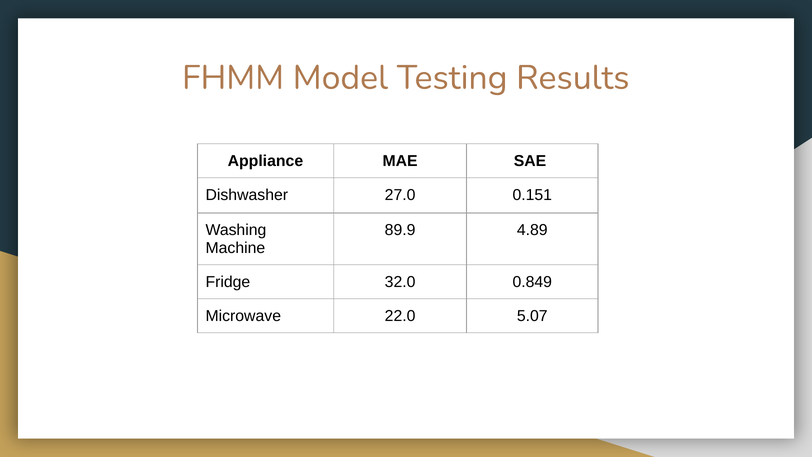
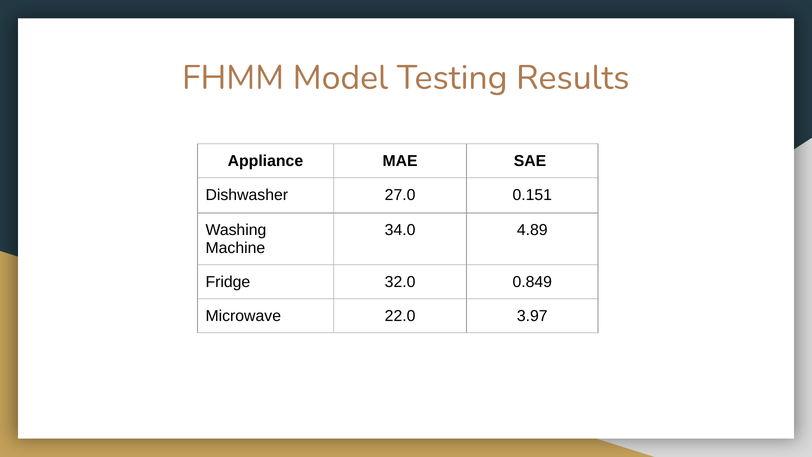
89.9: 89.9 -> 34.0 (400, 230)
5.07: 5.07 -> 3.97 (532, 316)
